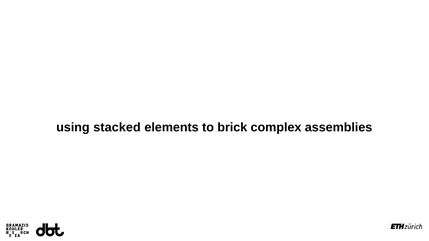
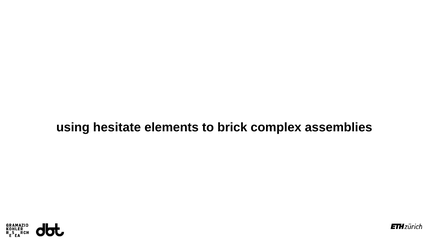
stacked: stacked -> hesitate (117, 128)
